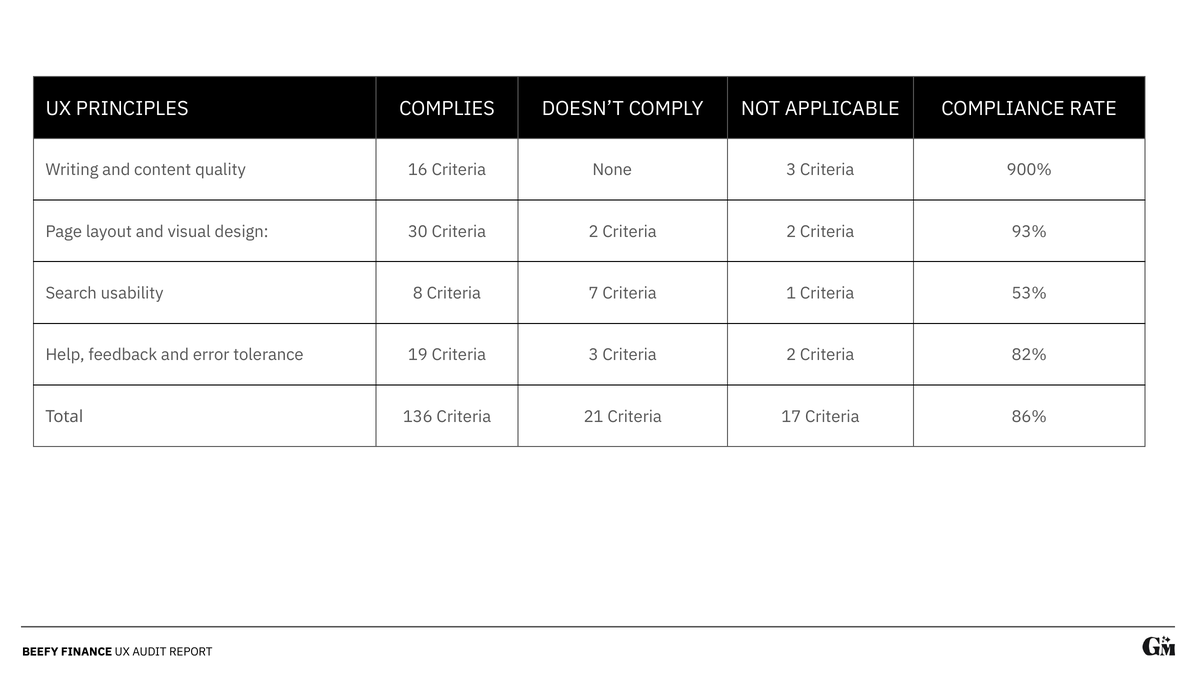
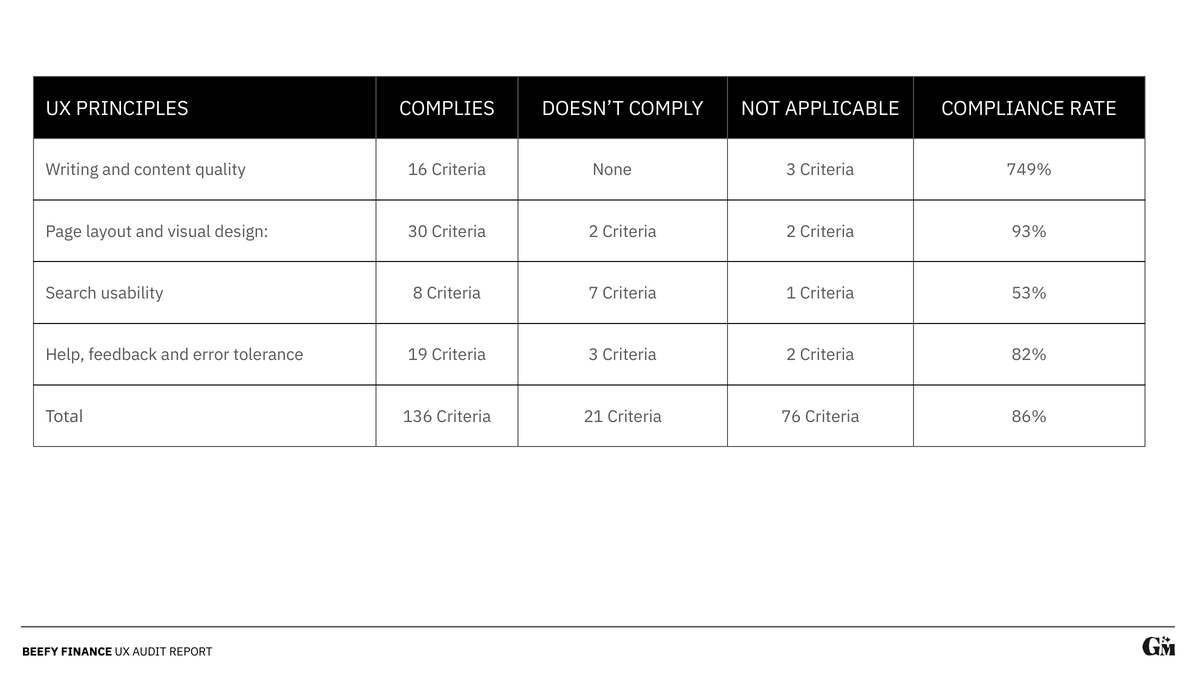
900%: 900% -> 749% (1029, 170)
17: 17 -> 76 (791, 417)
